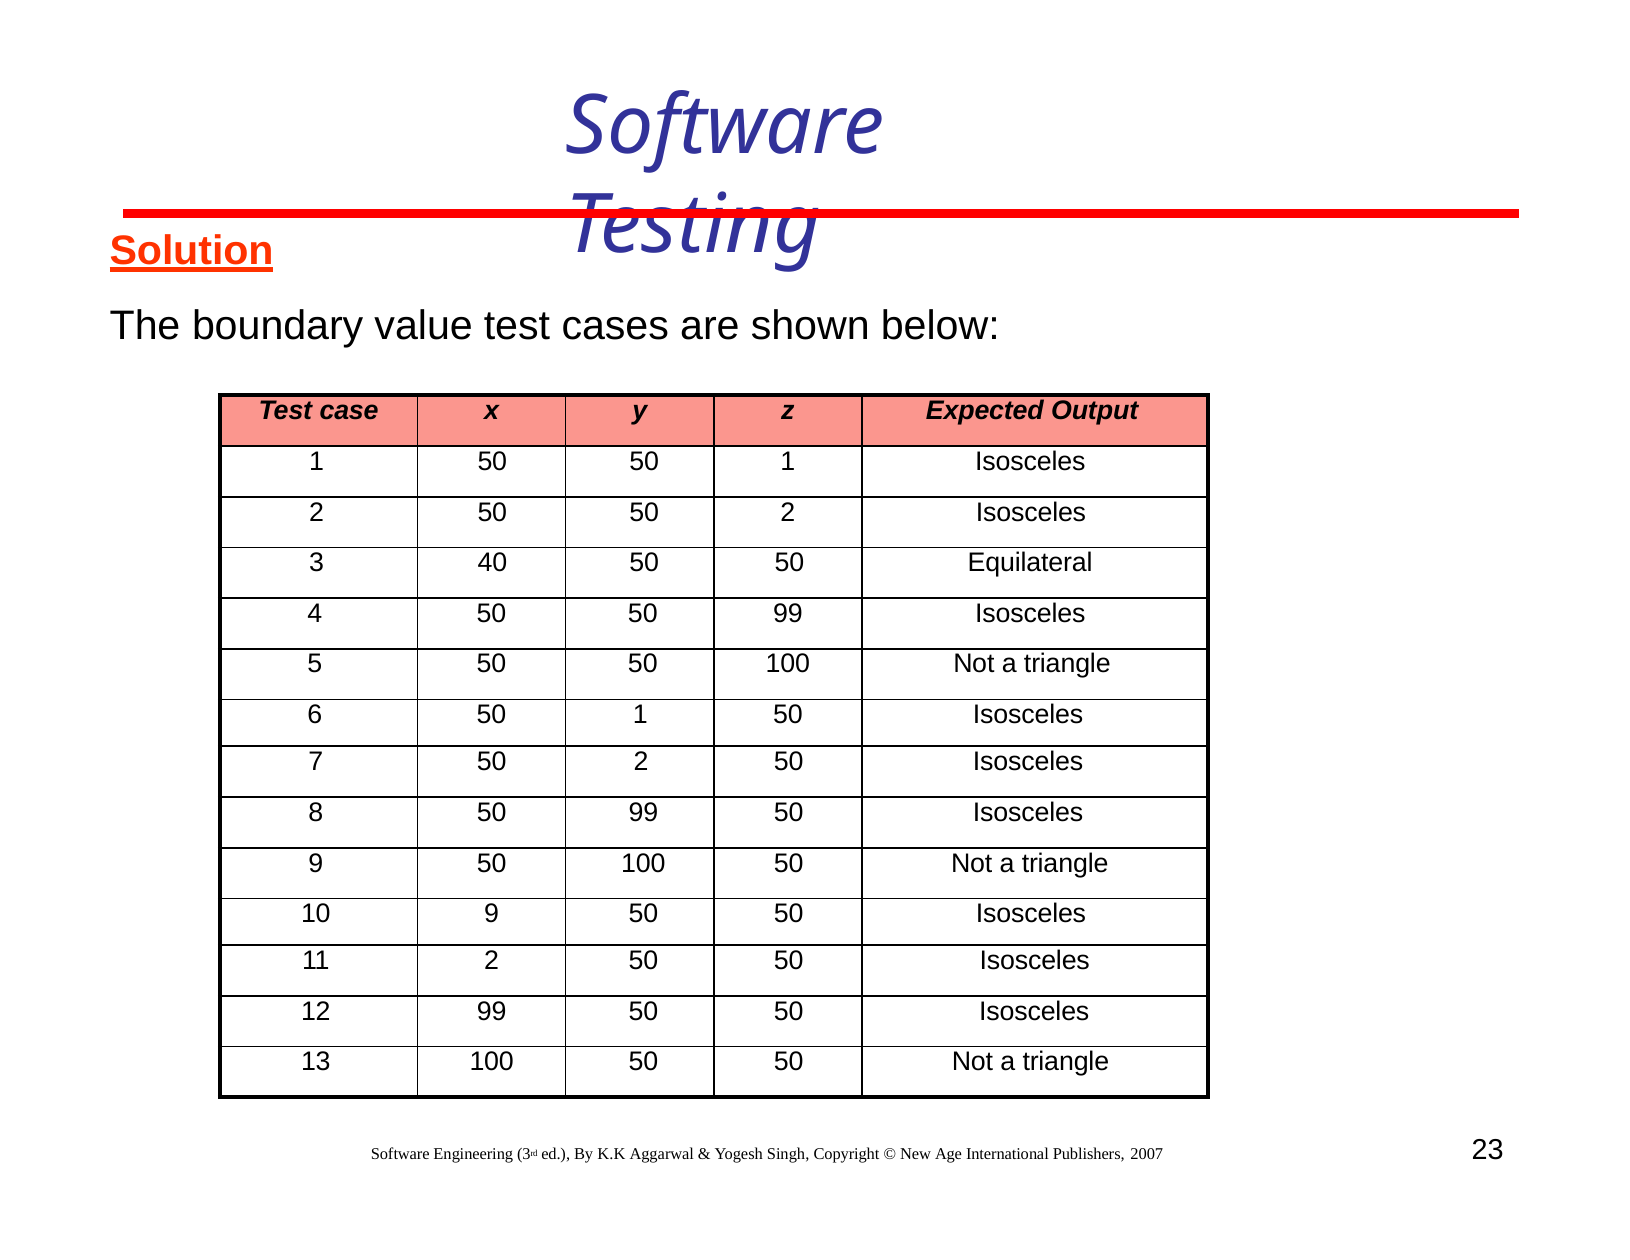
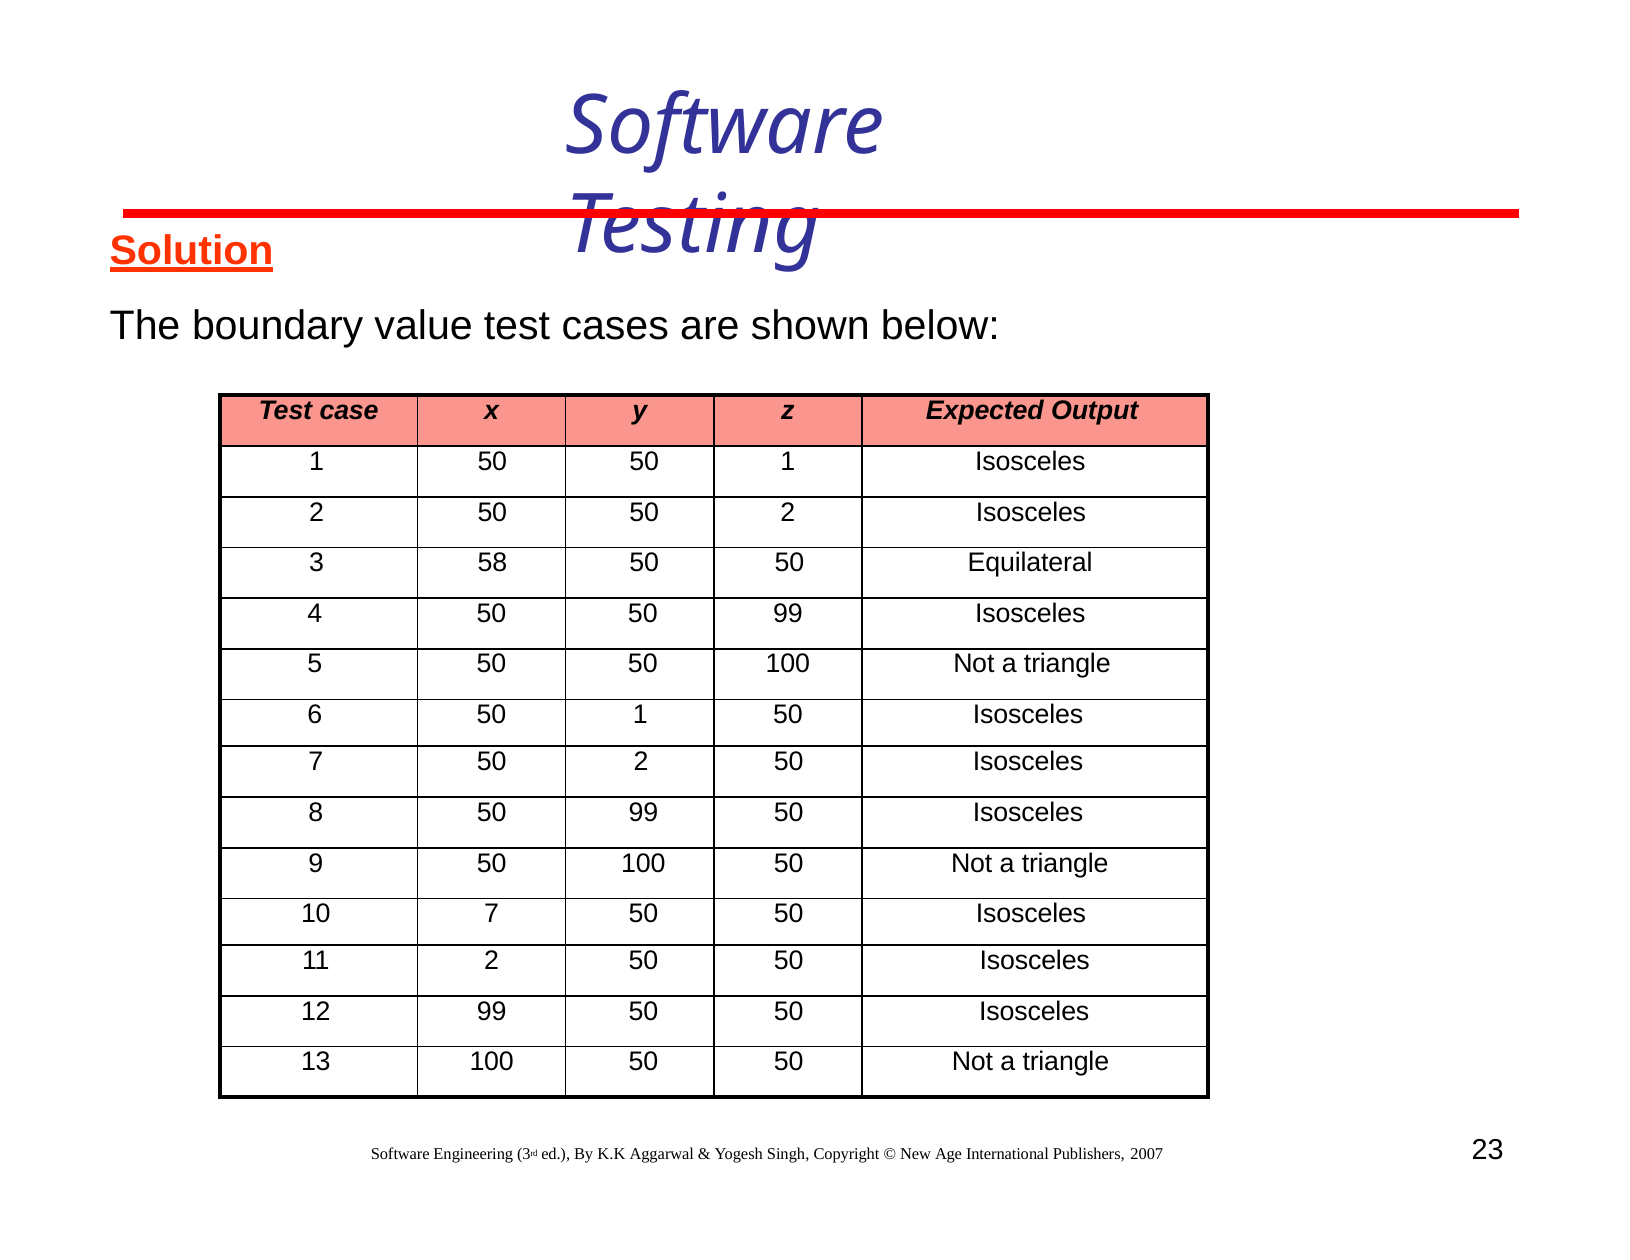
40: 40 -> 58 (492, 563)
10 9: 9 -> 7 (492, 913)
